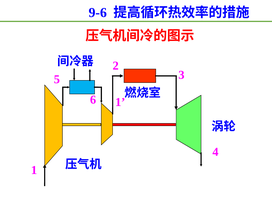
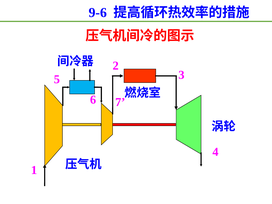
6 1: 1 -> 7 (120, 102)
